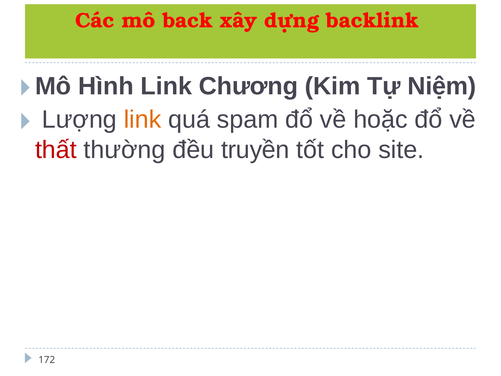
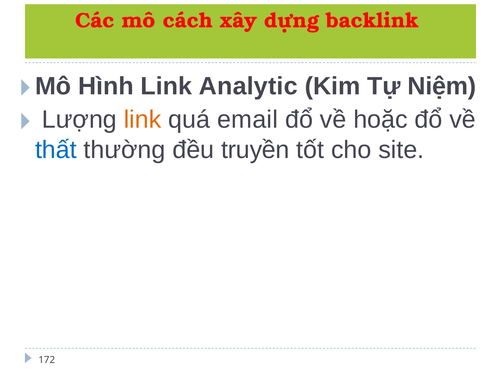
back: back -> cách (188, 21)
Chương: Chương -> Analytic (248, 86)
spam: spam -> email (247, 120)
thất colour: red -> blue (56, 150)
